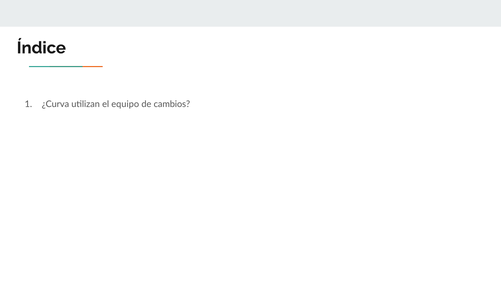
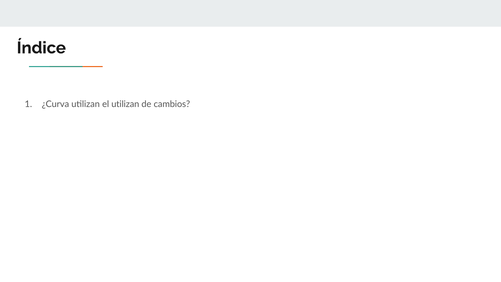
el equipo: equipo -> utilizan (125, 104)
